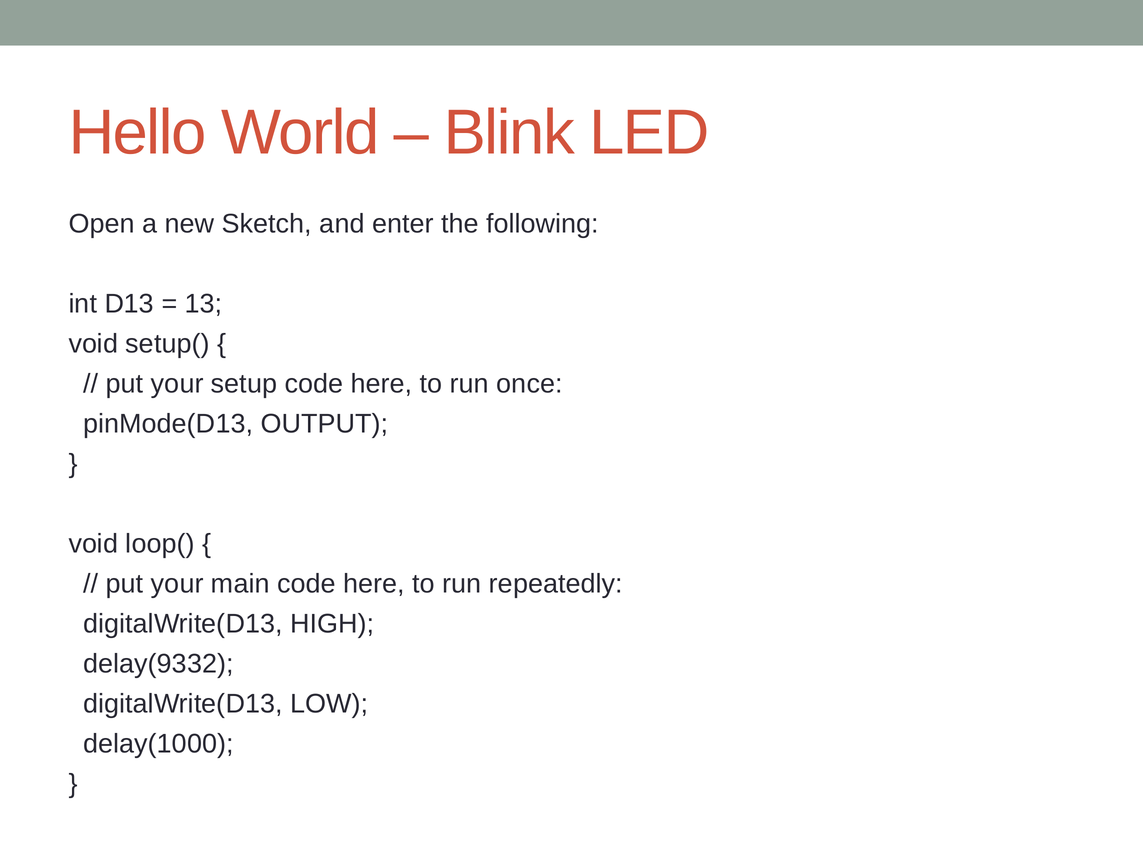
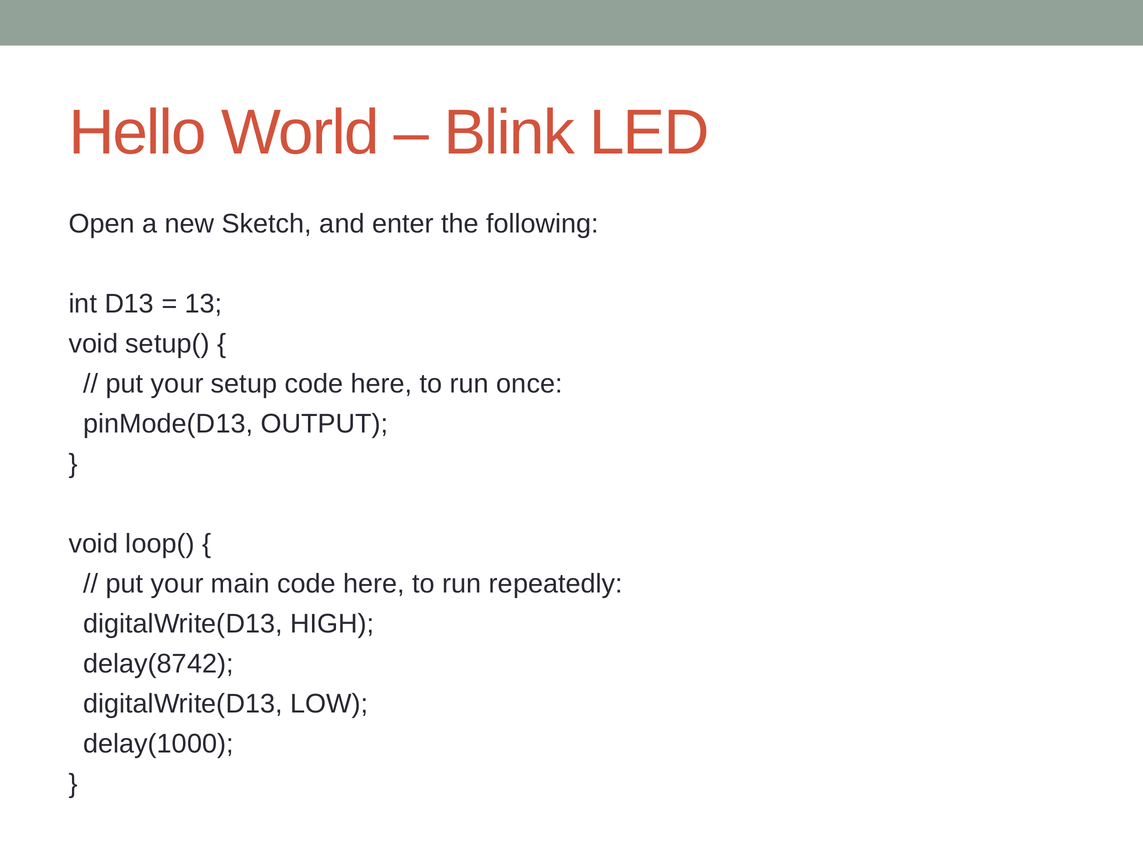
delay(9332: delay(9332 -> delay(8742 (158, 664)
